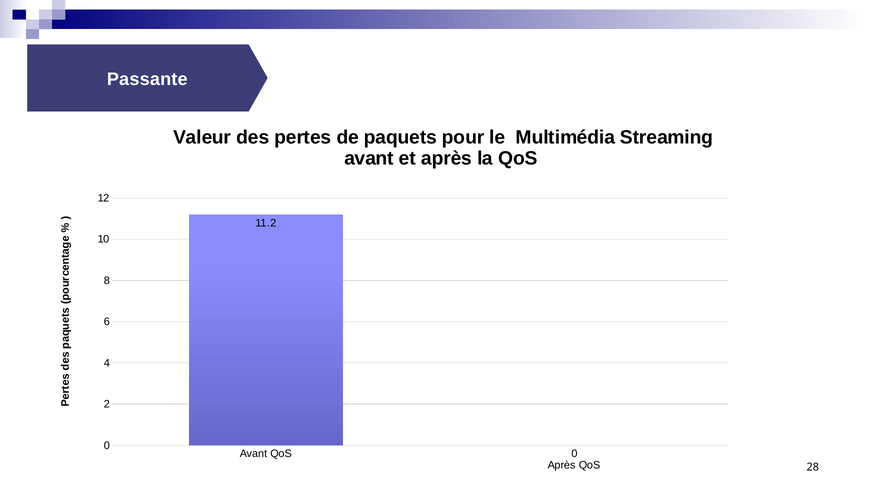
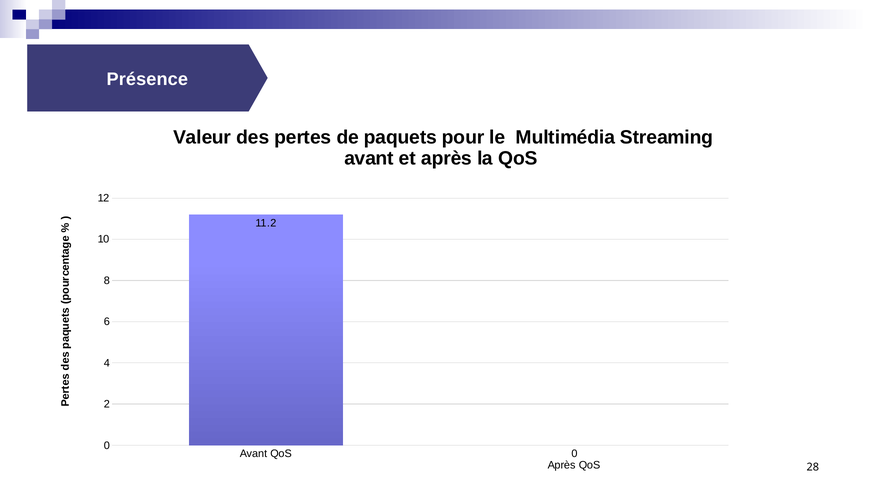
Passante: Passante -> Présence (147, 79)
